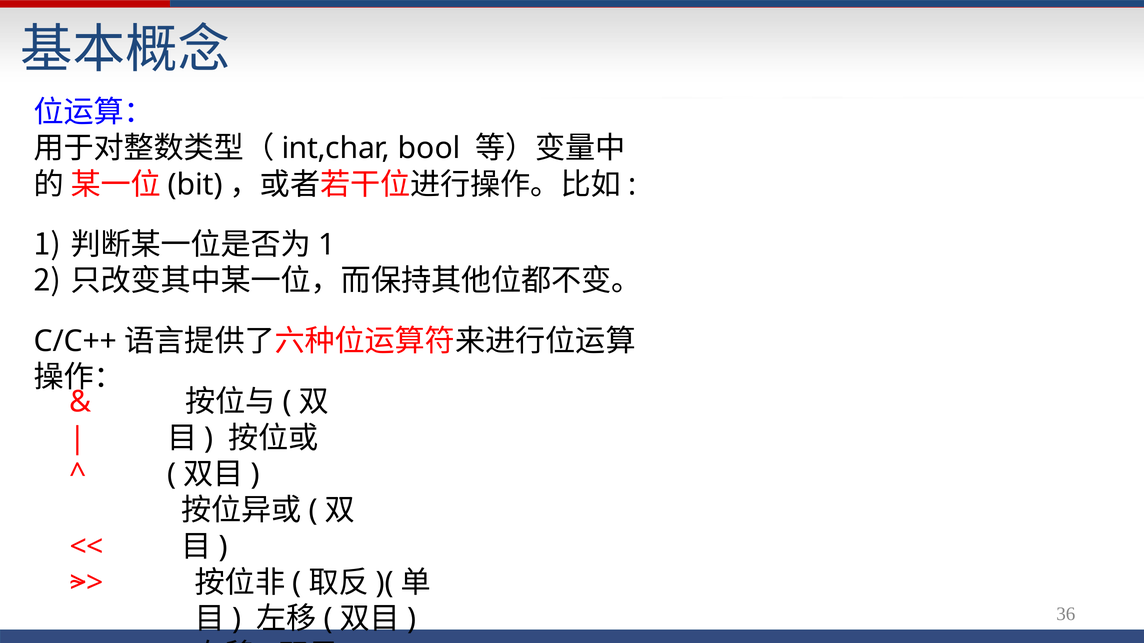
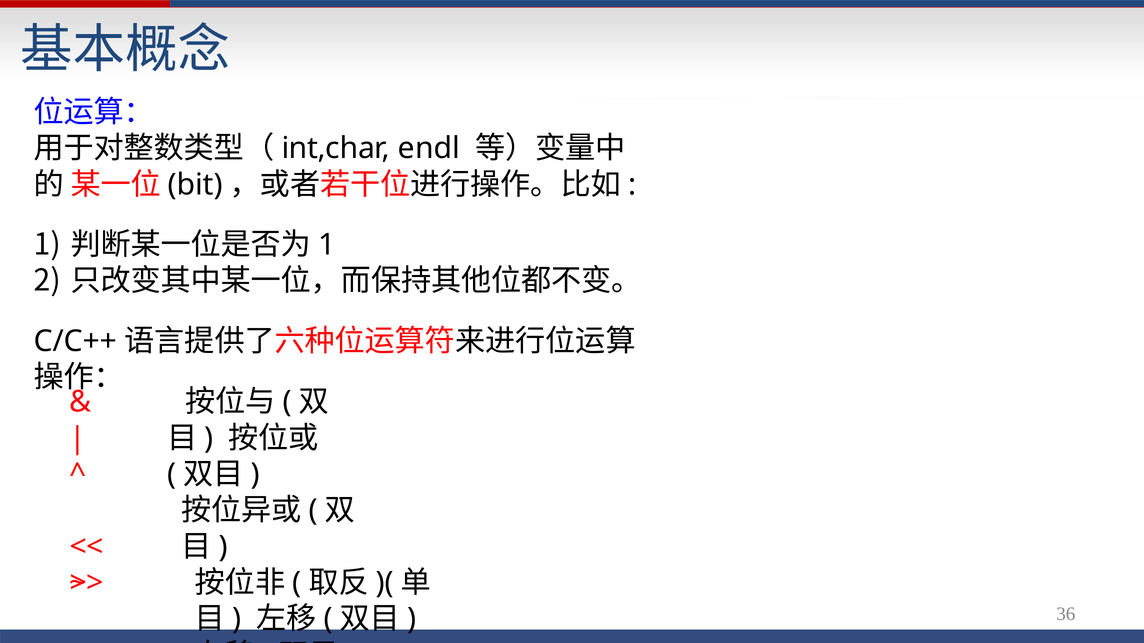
bool: bool -> endl (429, 149)
